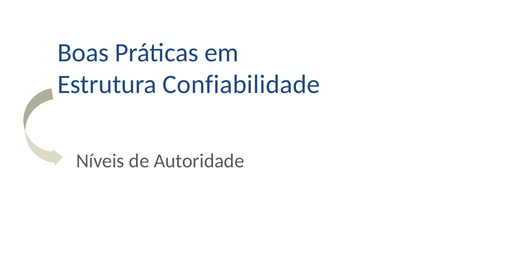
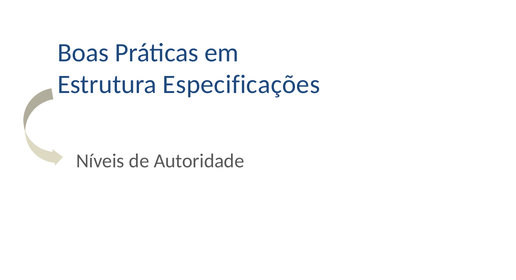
Confiabilidade: Confiabilidade -> Especificações (241, 84)
